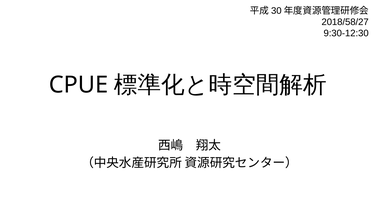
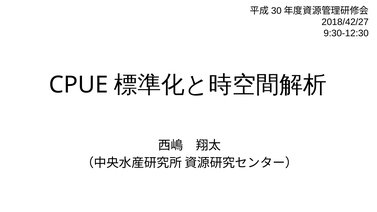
2018/58/27: 2018/58/27 -> 2018/42/27 (345, 22)
